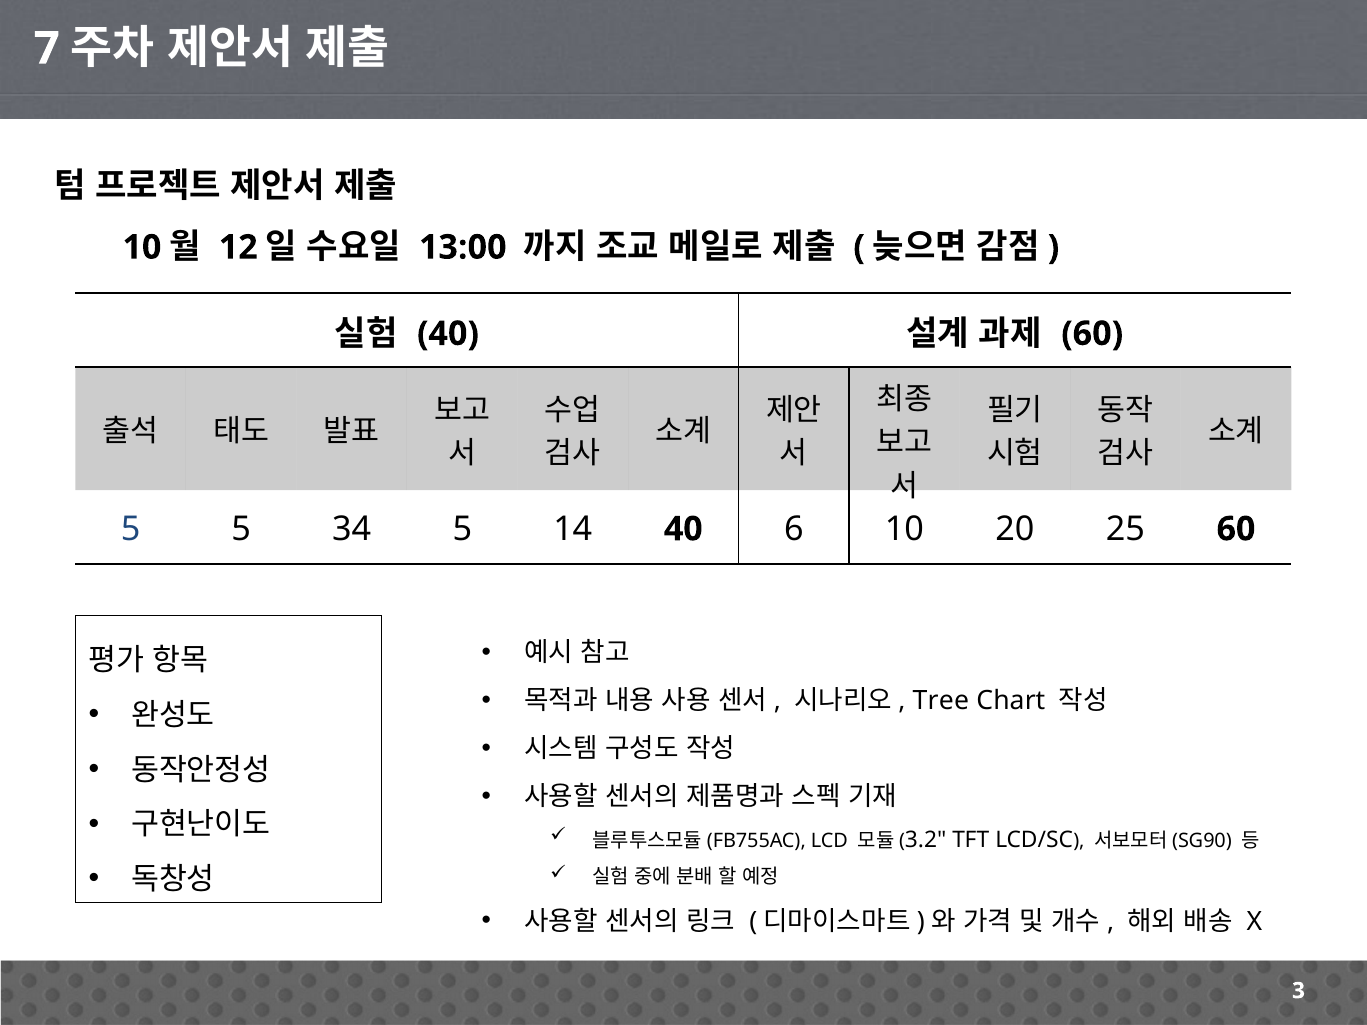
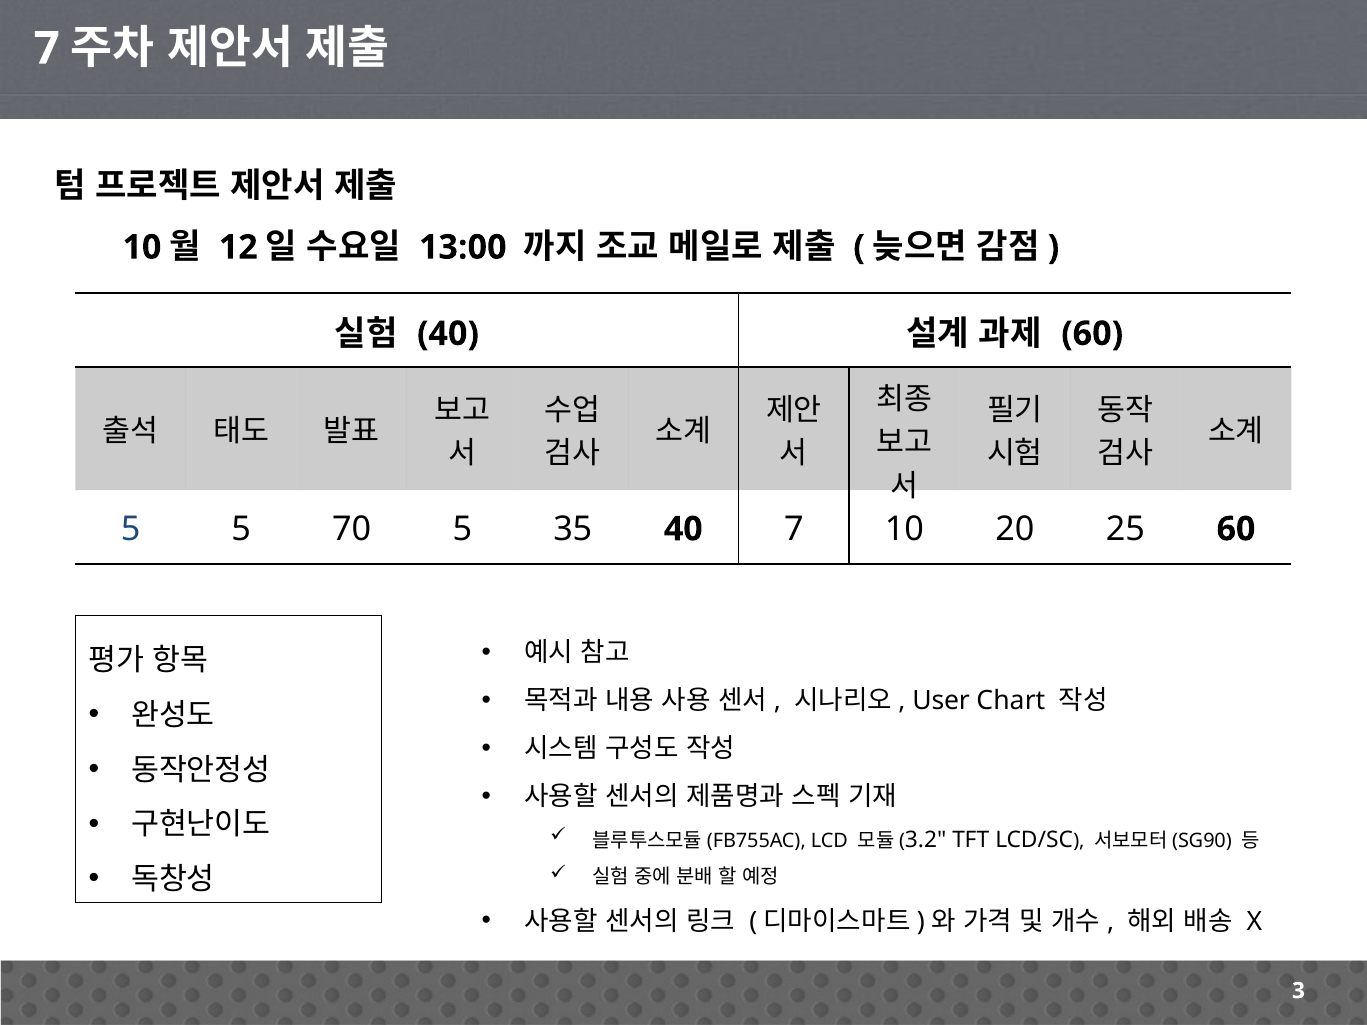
34: 34 -> 70 (352, 529)
14: 14 -> 35 (573, 529)
40 6: 6 -> 7 (794, 529)
Tree: Tree -> User (941, 701)
